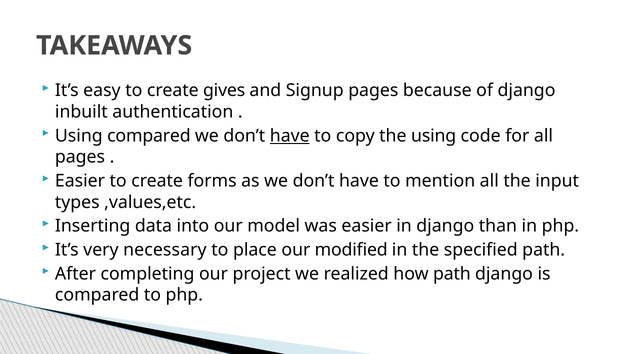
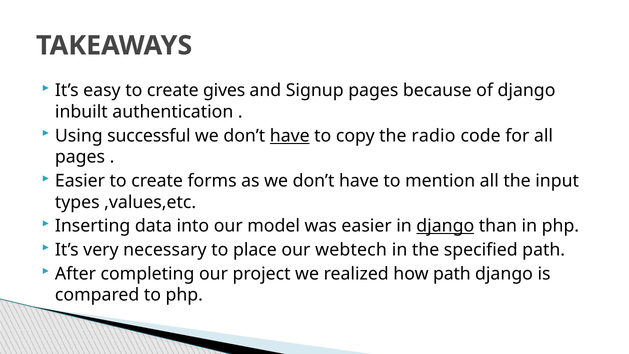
Using compared: compared -> successful (149, 136)
the using: using -> radio (433, 136)
django underline: none -> present (445, 226)
modified: modified -> webtech (351, 250)
